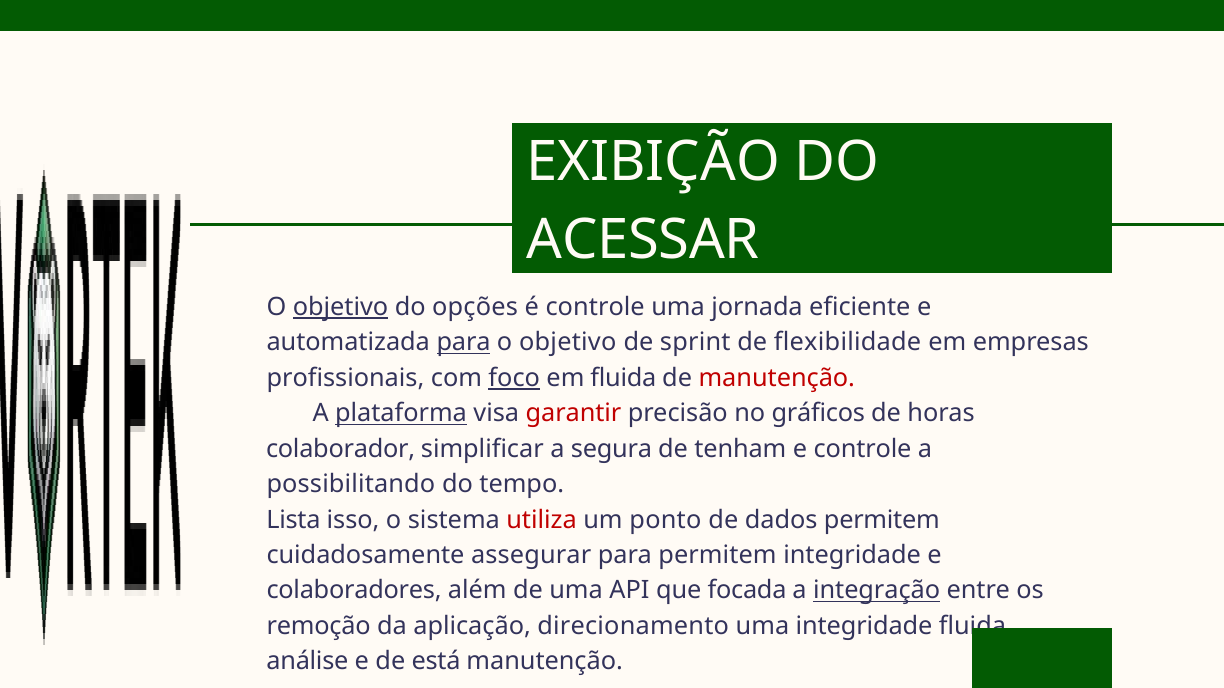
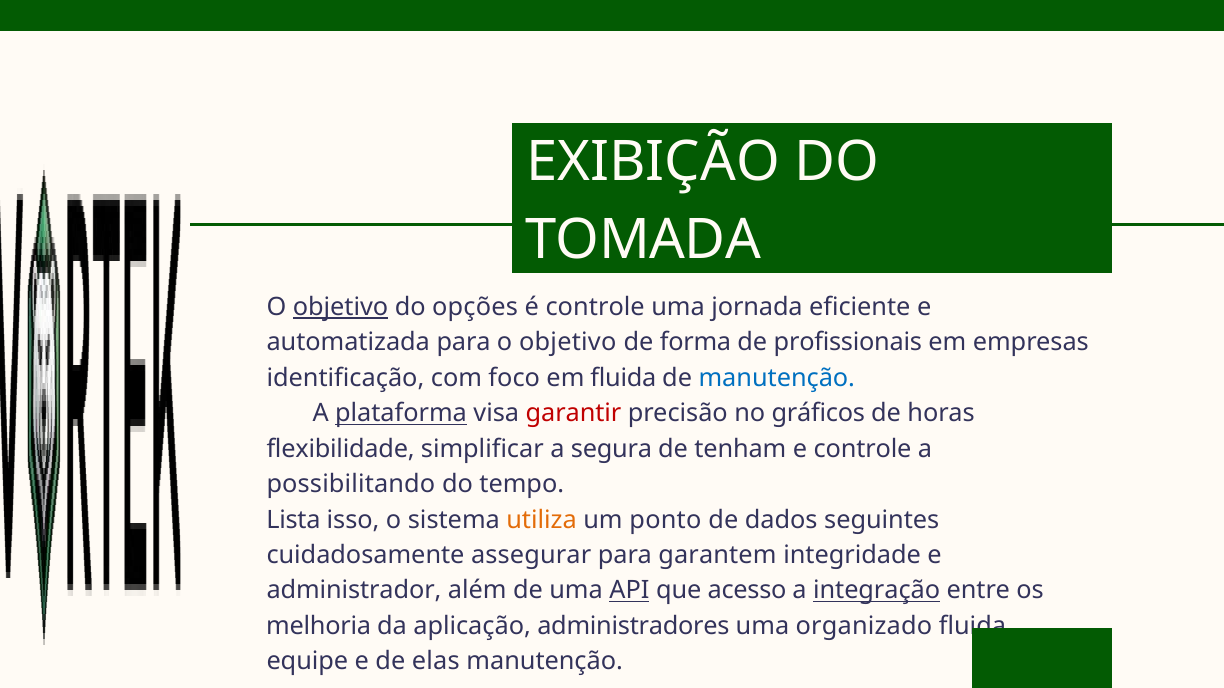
ACESSAR: ACESSAR -> TOMADA (643, 241)
para underline: present -> none (464, 343)
sprint: sprint -> forma (696, 343)
flexibilidade: flexibilidade -> profissionais (848, 343)
profissionais: profissionais -> identificação (345, 378)
foco underline: present -> none (514, 378)
manutenção colour: red -> blue (777, 378)
colaborador: colaborador -> flexibilidade (341, 449)
utiliza colour: red -> orange (542, 520)
dados permitem: permitem -> seguintes (882, 520)
para permitem: permitem -> garantem (717, 556)
colaboradores: colaboradores -> administrador (354, 591)
API underline: none -> present (629, 591)
focada: focada -> acesso (747, 591)
remoção: remoção -> melhoria (319, 627)
direcionamento: direcionamento -> administradores (633, 627)
uma integridade: integridade -> organizado (864, 627)
análise: análise -> equipe (307, 662)
está: está -> elas (436, 662)
